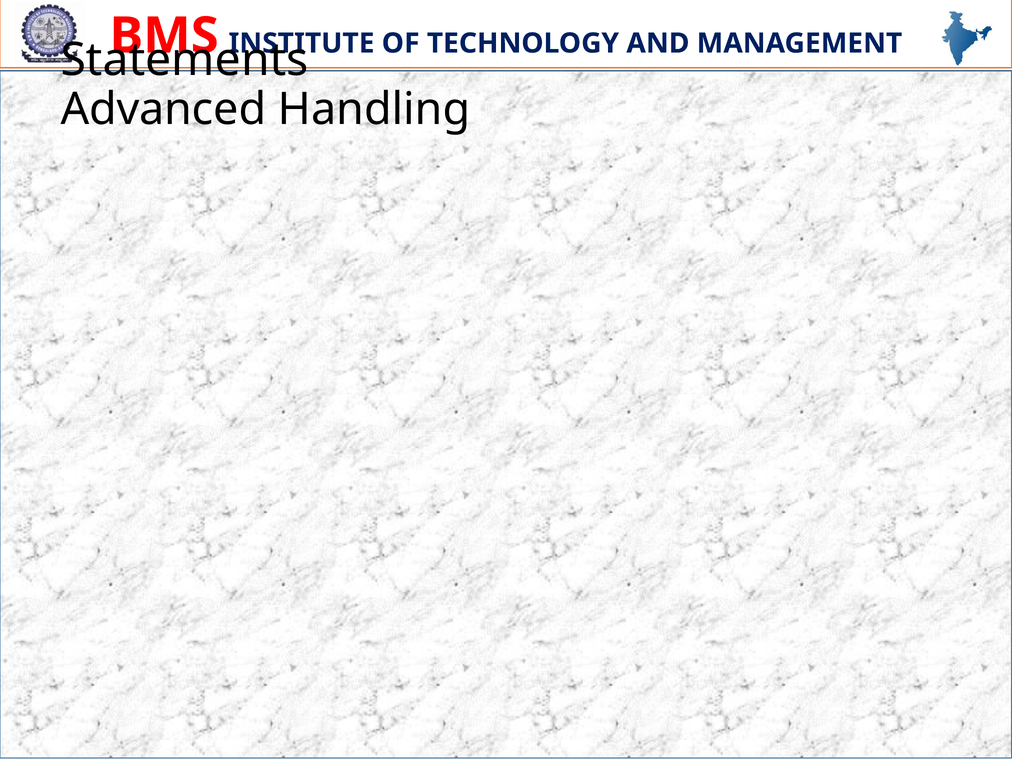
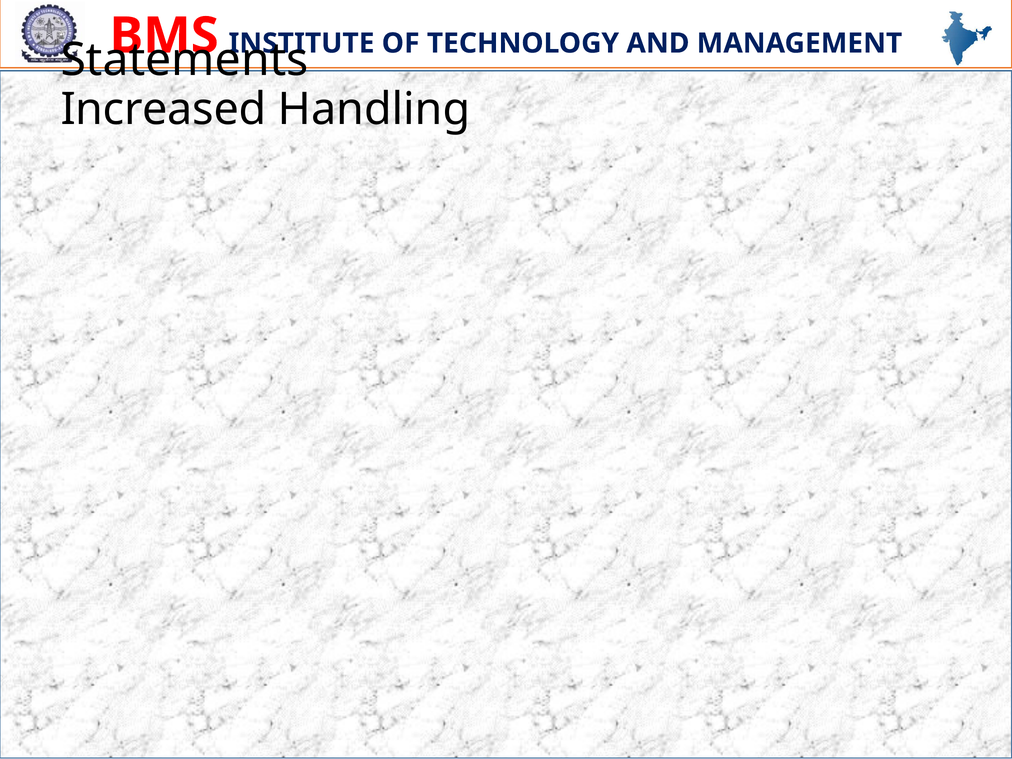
Advanced: Advanced -> Increased (163, 110)
